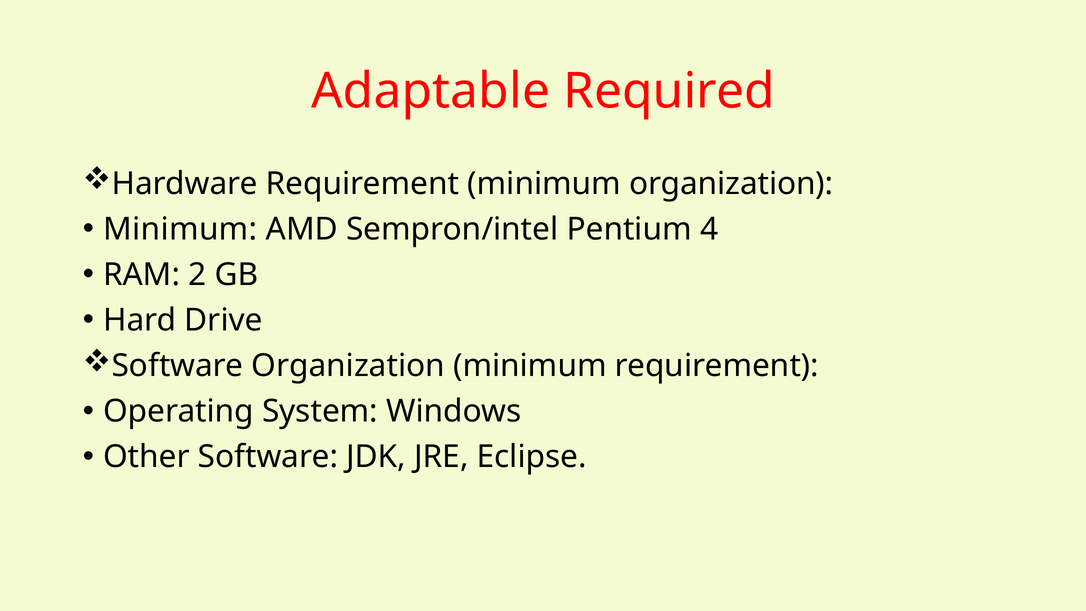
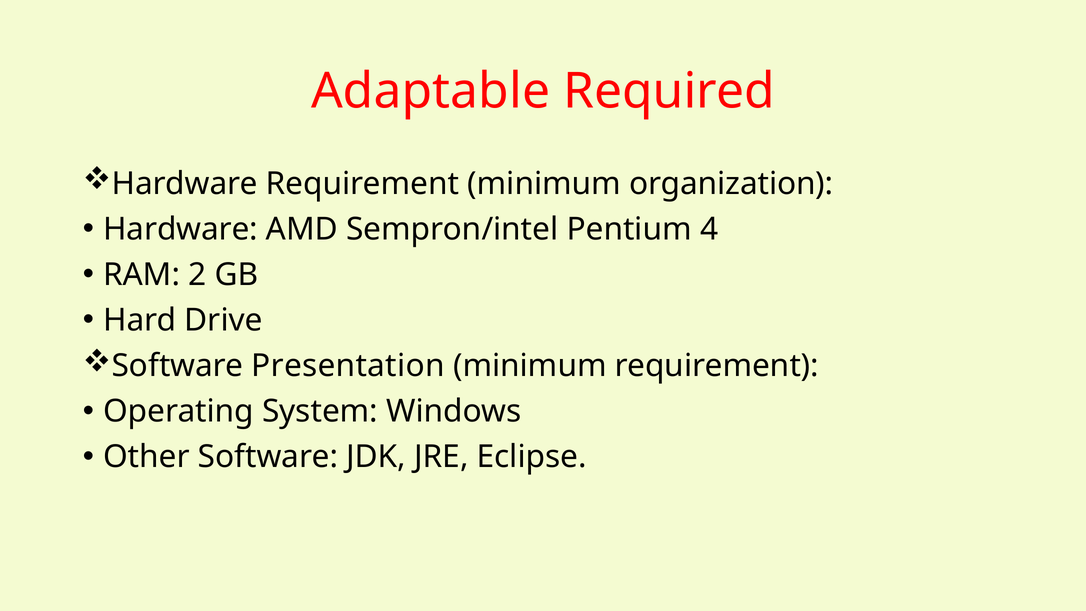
Minimum: Minimum -> Hardware (181, 229)
Software Organization: Organization -> Presentation (348, 366)
